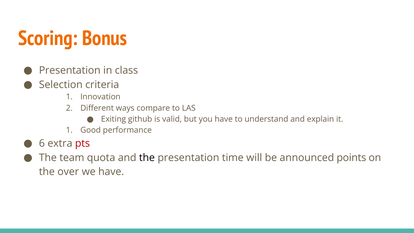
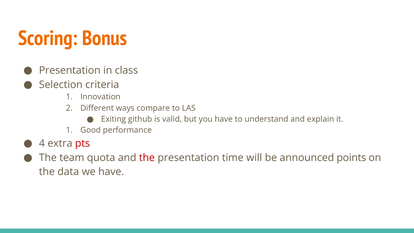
6: 6 -> 4 (42, 143)
the colour: black -> red (147, 158)
over: over -> data (68, 172)
